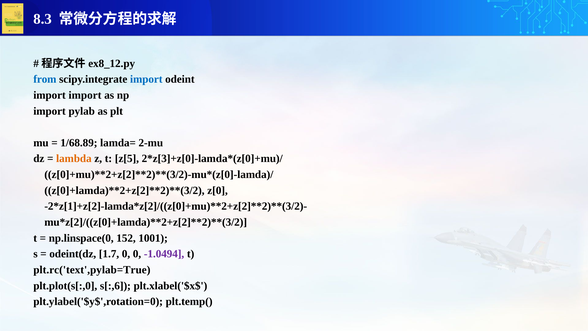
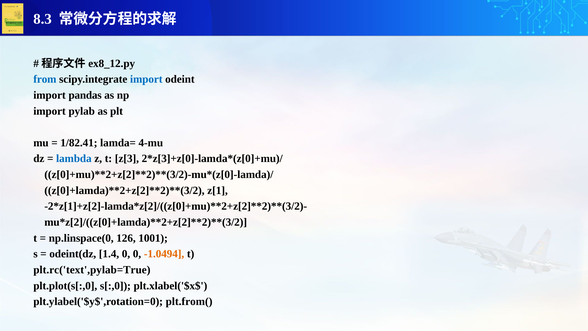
import import: import -> pandas (85, 95)
1/68.89: 1/68.89 -> 1/82.41 (79, 143)
2-mu: 2-mu -> 4-mu (151, 143)
lambda colour: orange -> blue (74, 159)
z[5: z[5 -> z[3 (127, 159)
z[0: z[0 -> z[1 (218, 190)
152: 152 -> 126 (126, 238)
1.7: 1.7 -> 1.4 (109, 254)
-1.0494 colour: purple -> orange (164, 254)
s[:,6: s[:,6 -> s[:,0 (115, 286)
plt.temp(: plt.temp( -> plt.from( (189, 301)
